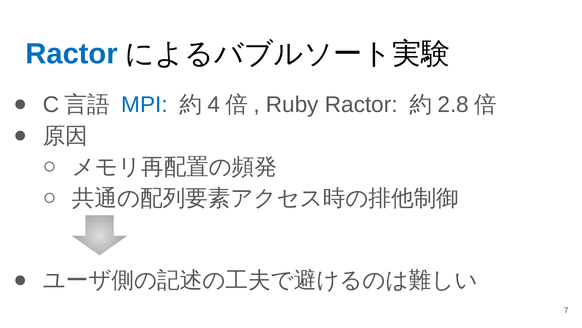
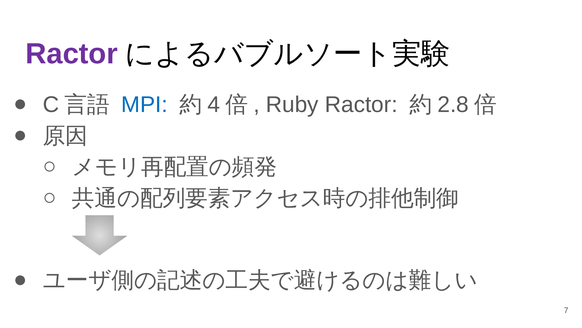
Ractor colour: blue -> purple (72, 54)
